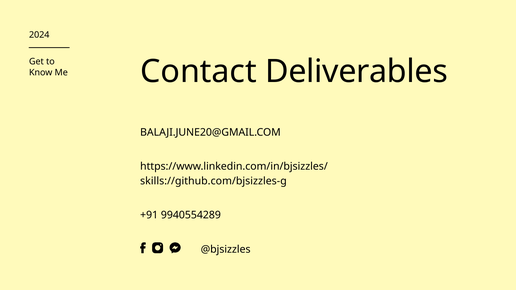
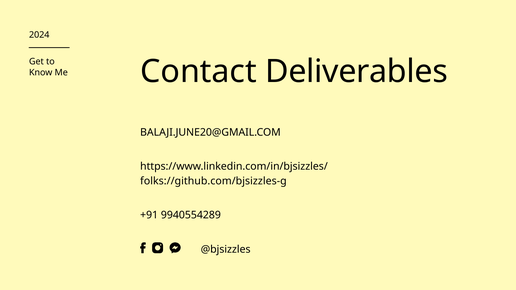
skills://github.com/bjsizzles-g: skills://github.com/bjsizzles-g -> folks://github.com/bjsizzles-g (213, 181)
